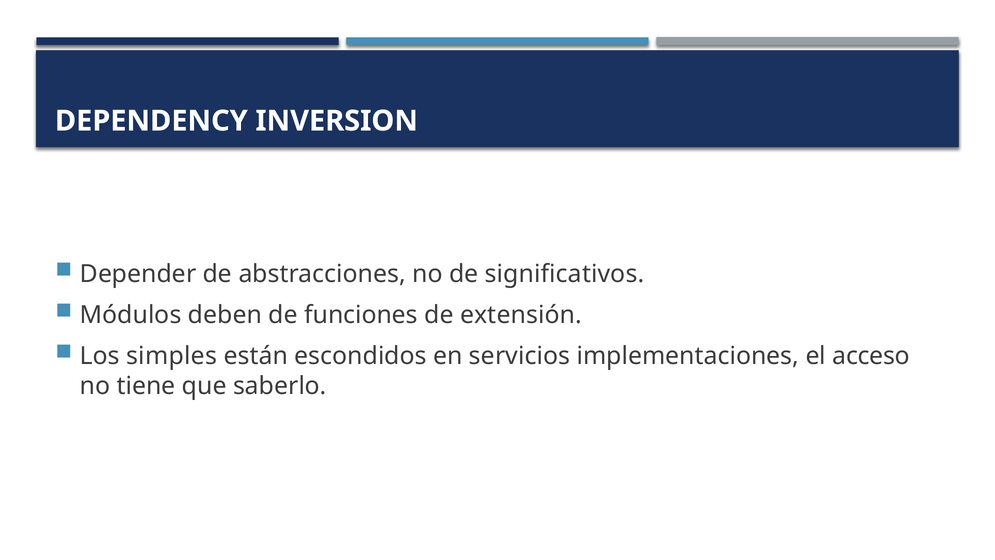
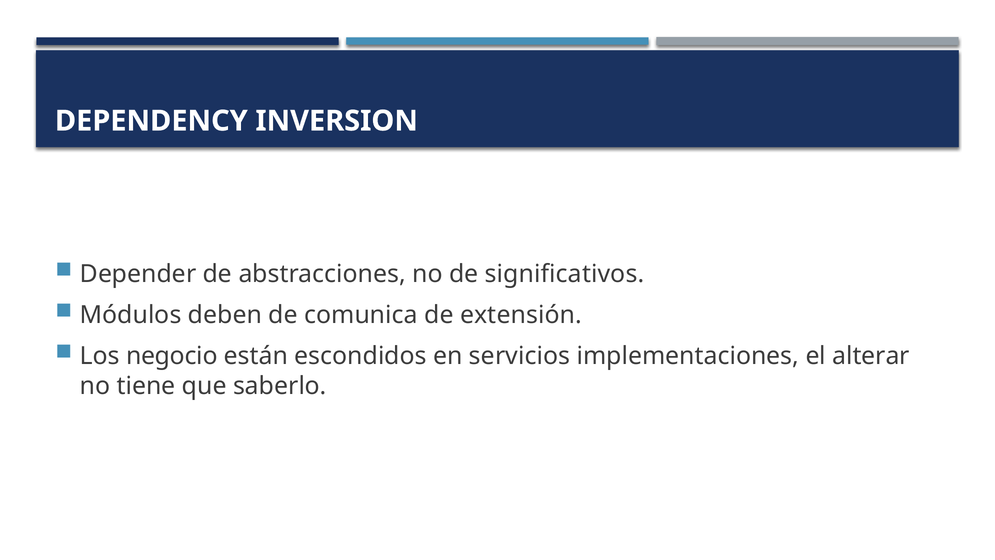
funciones: funciones -> comunica (361, 315)
simples: simples -> negocio (172, 356)
acceso: acceso -> alterar (871, 356)
